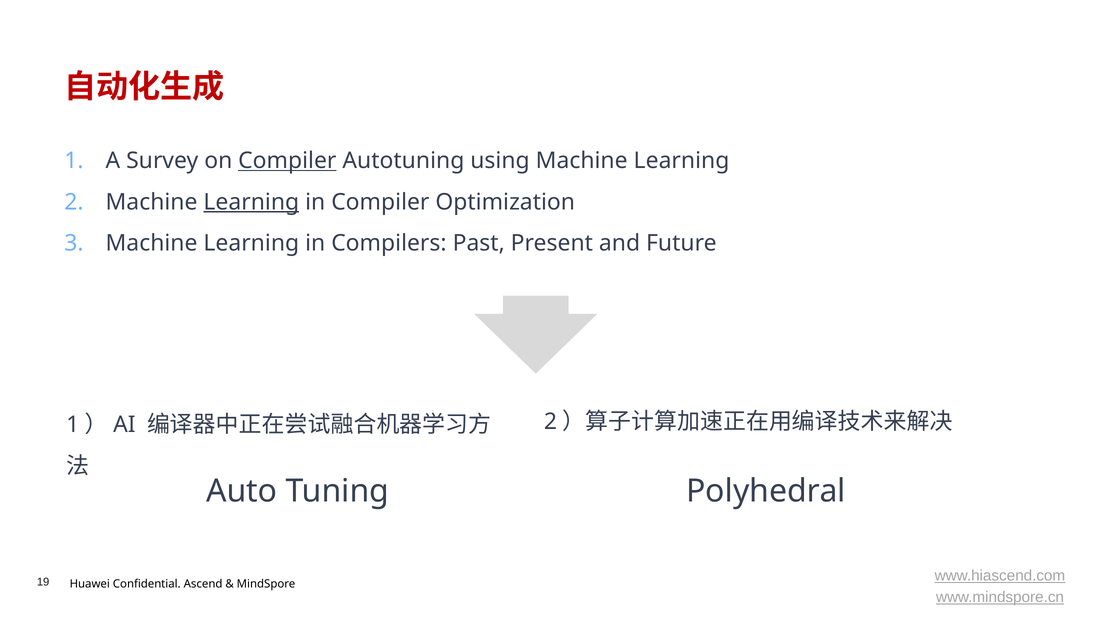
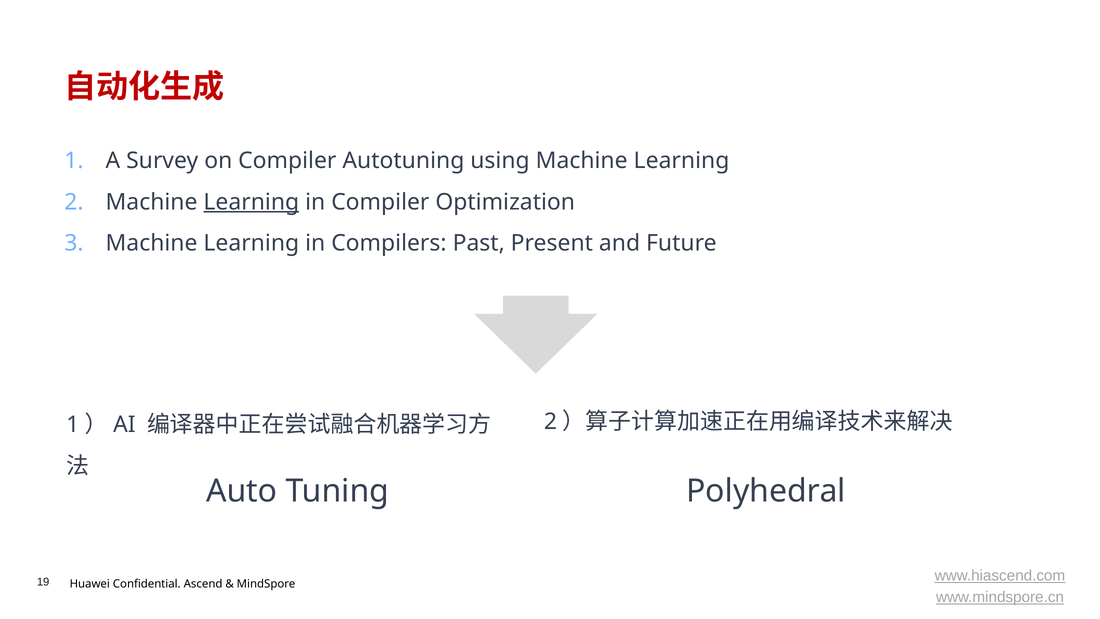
Compiler underline: present -> none (287, 161)
